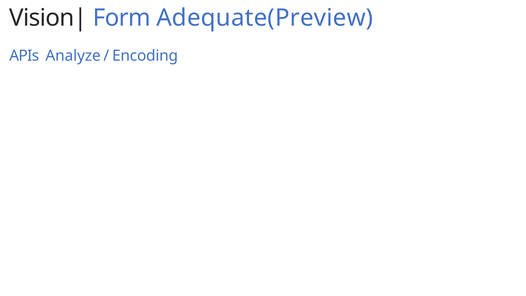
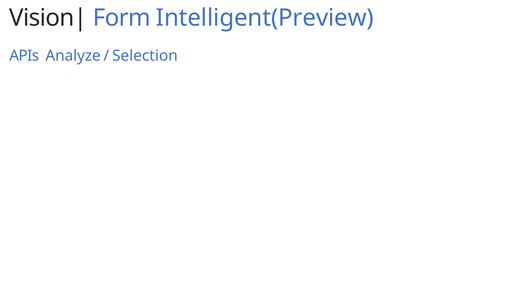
Adequate(Preview: Adequate(Preview -> Intelligent(Preview (265, 18)
Encoding: Encoding -> Selection (145, 56)
